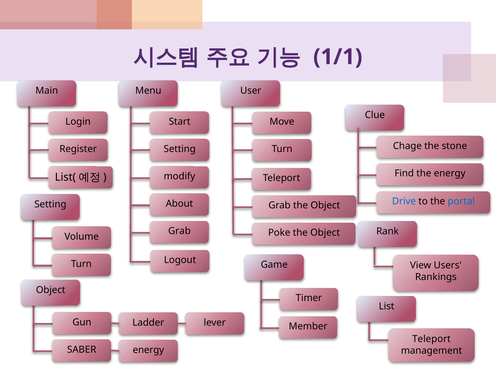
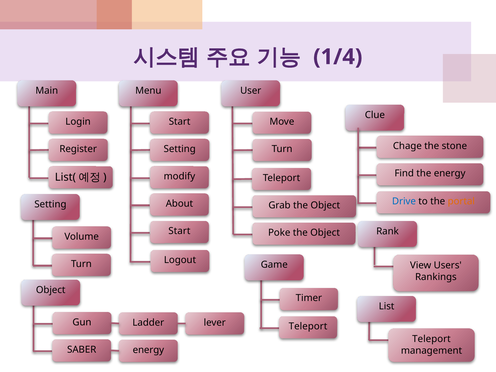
1/1: 1/1 -> 1/4 (338, 57)
portal colour: blue -> orange (461, 201)
Grab: Grab -> Start (179, 231)
Member: Member -> Teleport (308, 326)
